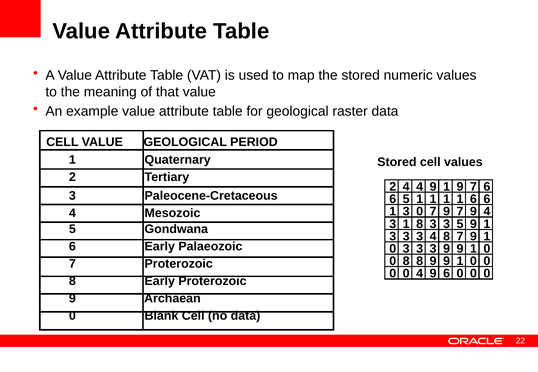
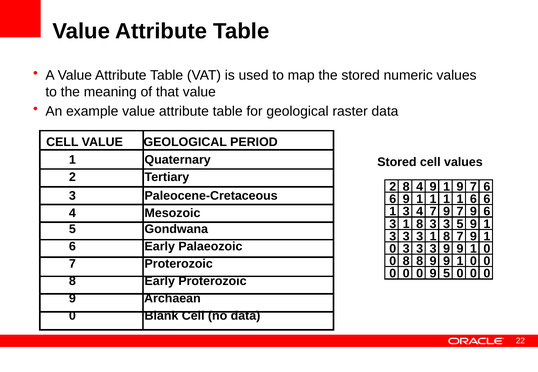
2 4: 4 -> 8 (406, 187)
5: 5 -> 9 (406, 199)
3 0: 0 -> 4 (420, 212)
9 4: 4 -> 6 (487, 212)
3 3 3 4: 4 -> 1 (433, 237)
4: 4 -> 0 (420, 274)
6: 6 -> 5 (447, 274)
